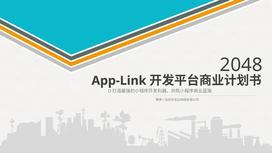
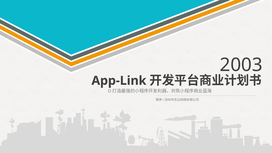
2048: 2048 -> 2003 (241, 65)
